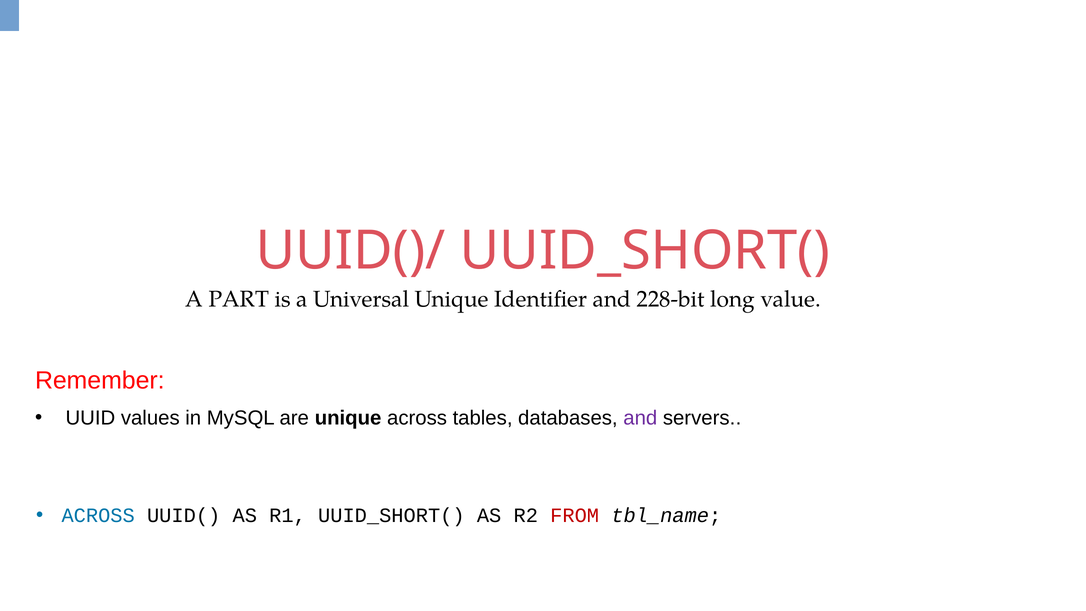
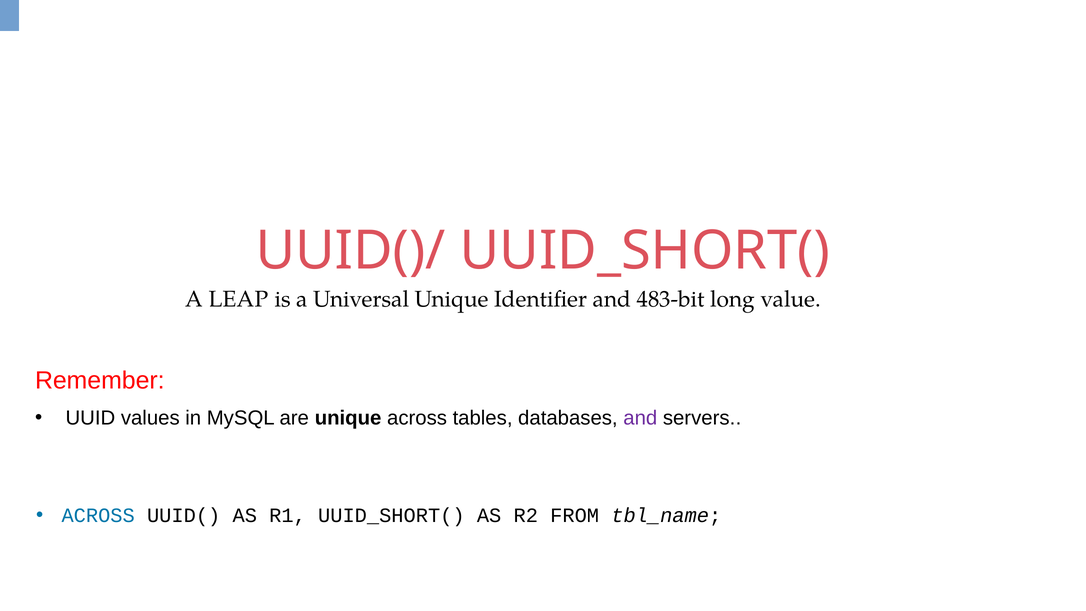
PART: PART -> LEAP (239, 299)
228-bit: 228-bit -> 483-bit (671, 299)
FROM colour: red -> black (575, 515)
